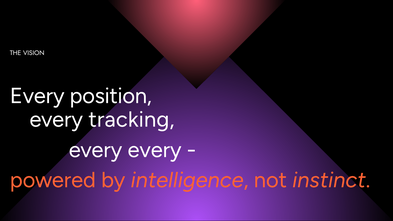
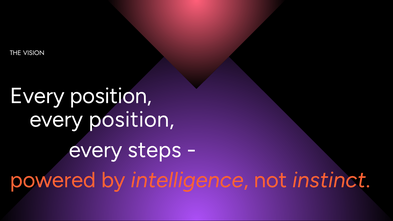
tracking: tracking -> position (131, 119)
every every: every -> steps (154, 150)
